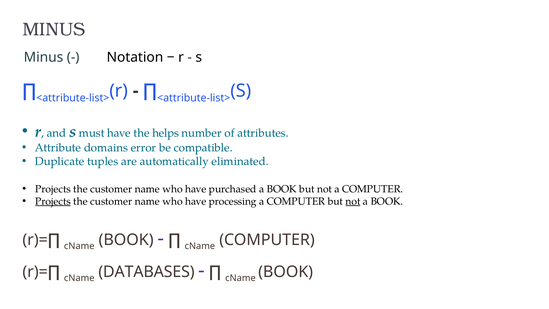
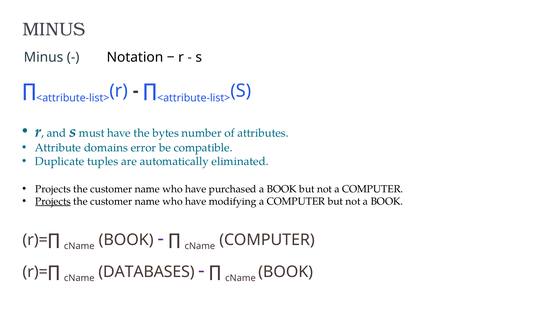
helps: helps -> bytes (166, 133)
processing: processing -> modifying (233, 201)
not underline: present -> none (353, 201)
